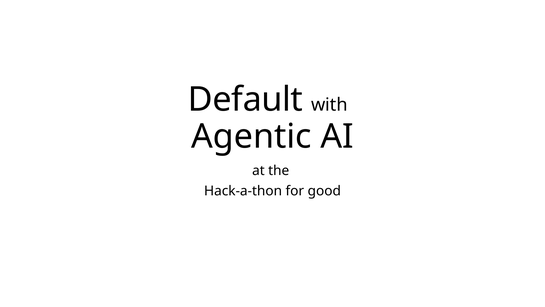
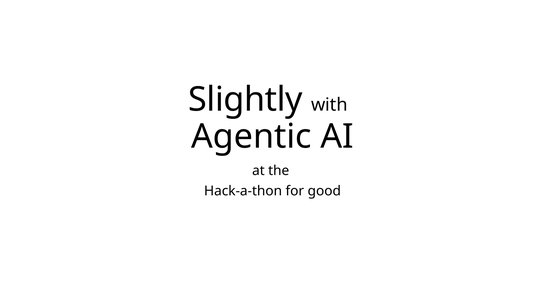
Default: Default -> Slightly (245, 99)
